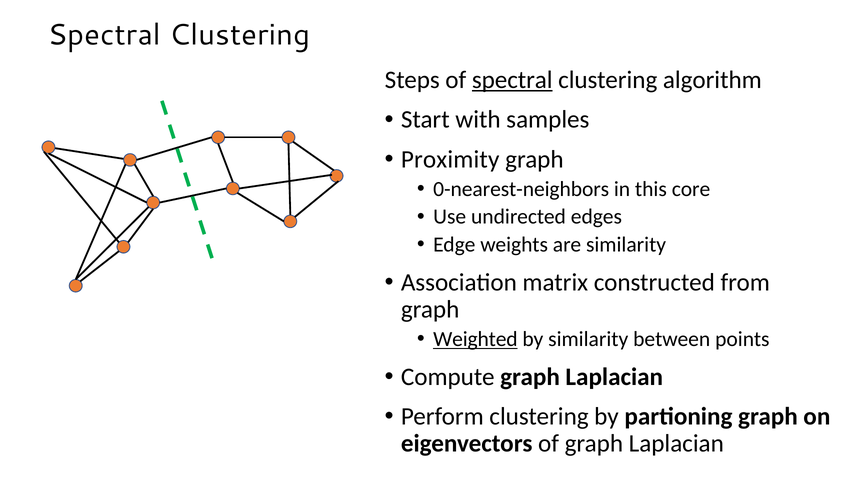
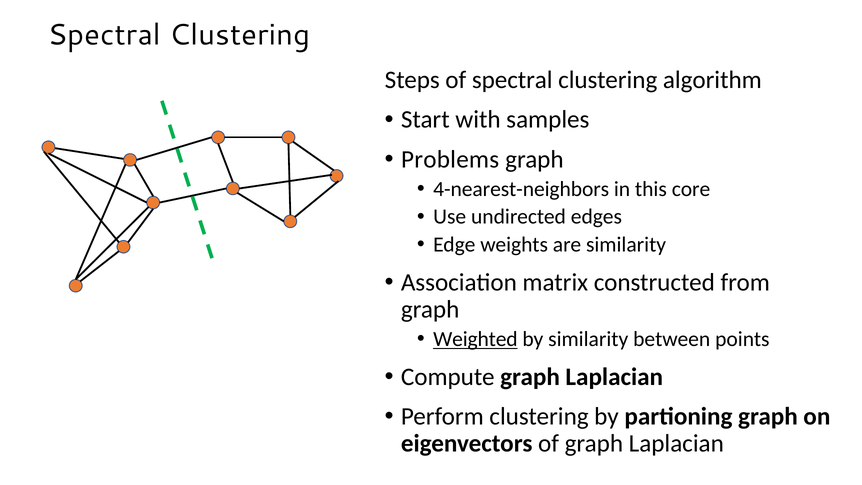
spectral underline: present -> none (512, 80)
Proximity: Proximity -> Problems (450, 159)
0-nearest-neighbors: 0-nearest-neighbors -> 4-nearest-neighbors (521, 189)
